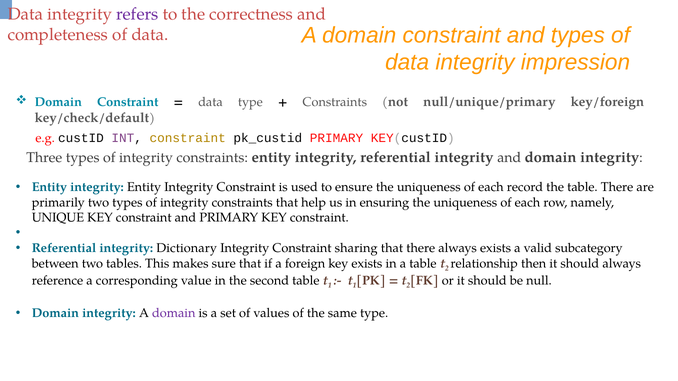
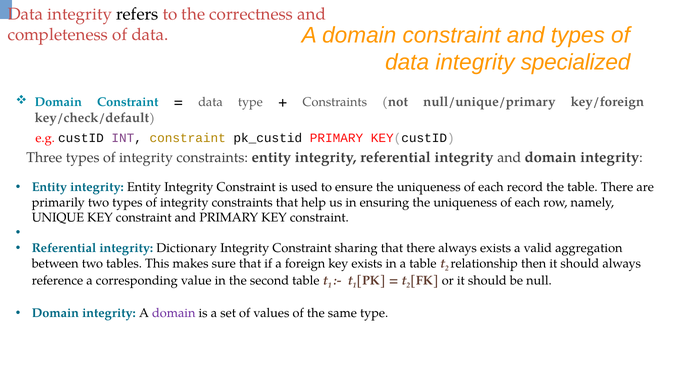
refers colour: purple -> black (137, 14)
impression: impression -> specialized (576, 62)
subcategory: subcategory -> aggregation (589, 248)
